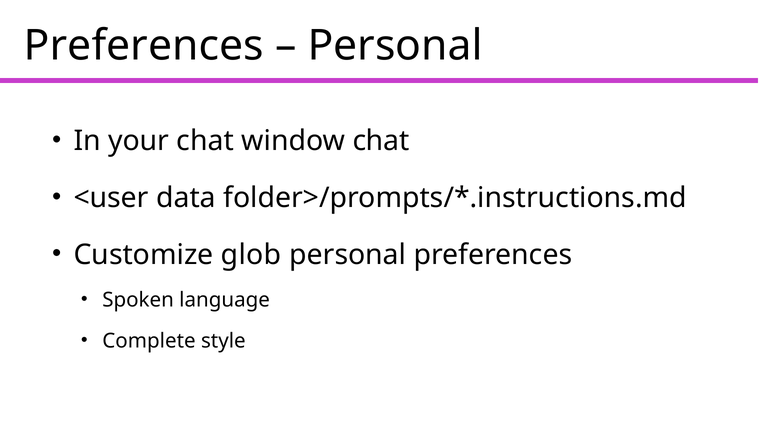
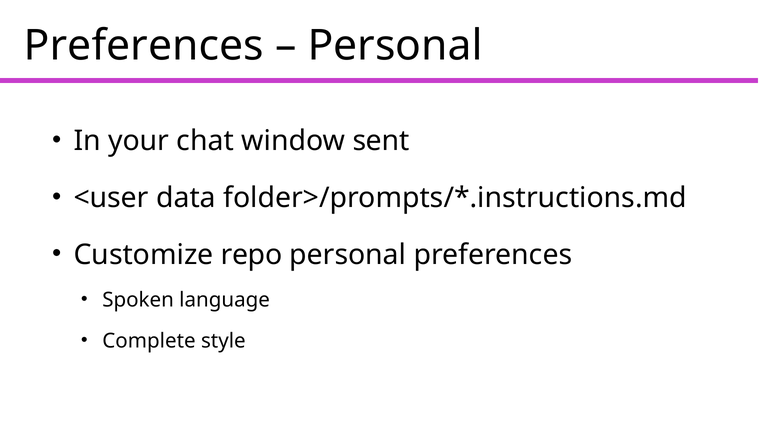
window chat: chat -> sent (381, 141)
glob: glob -> repo (251, 255)
